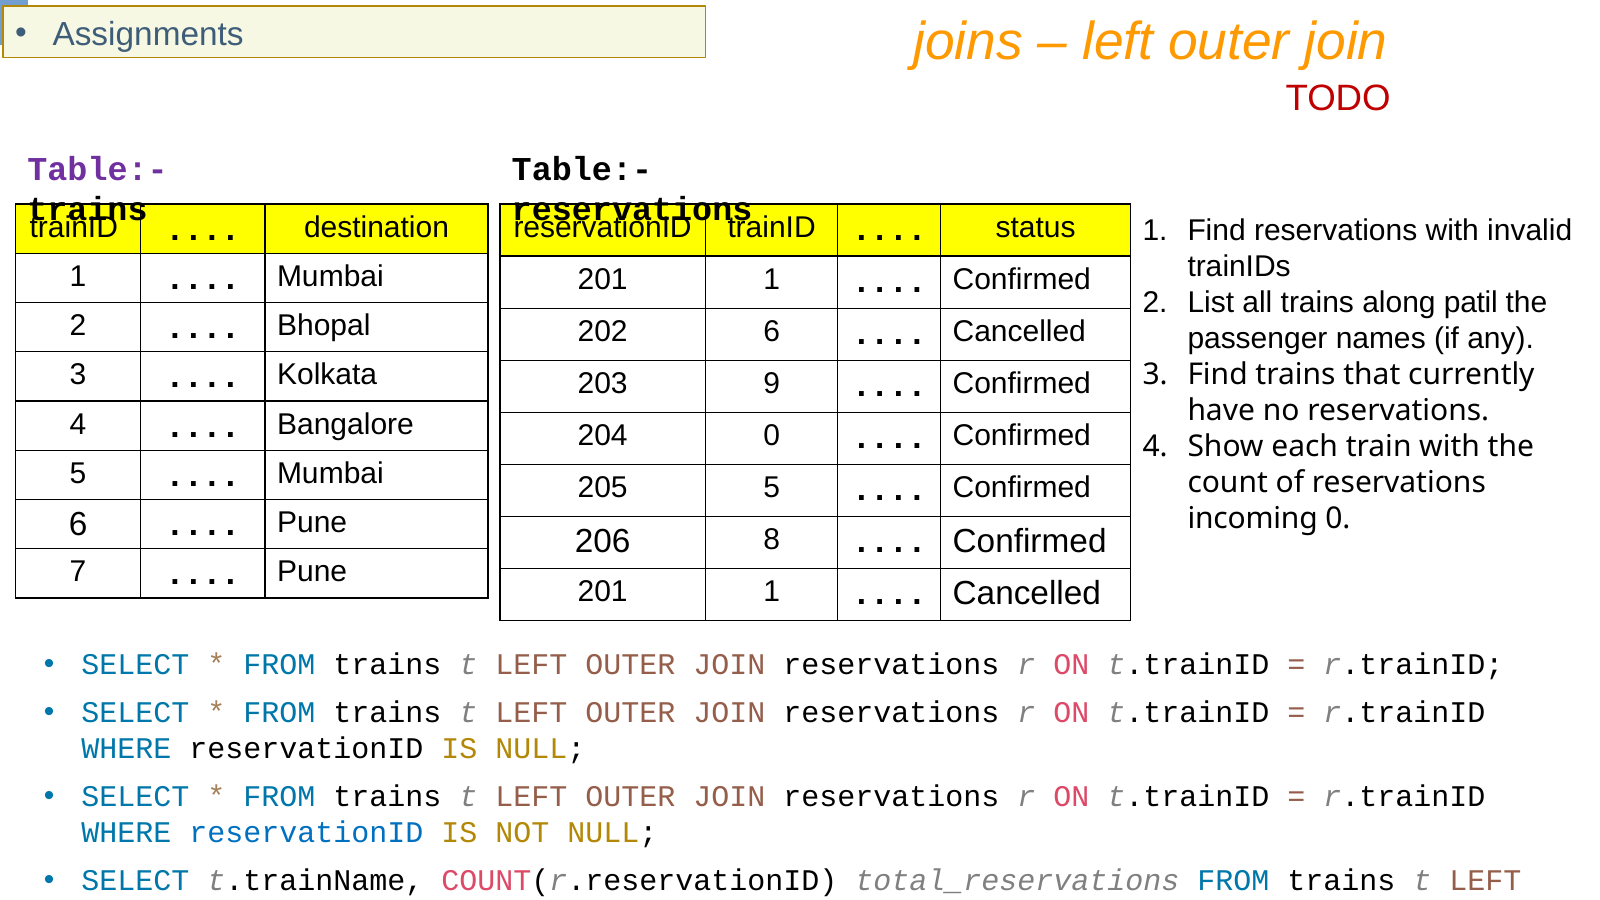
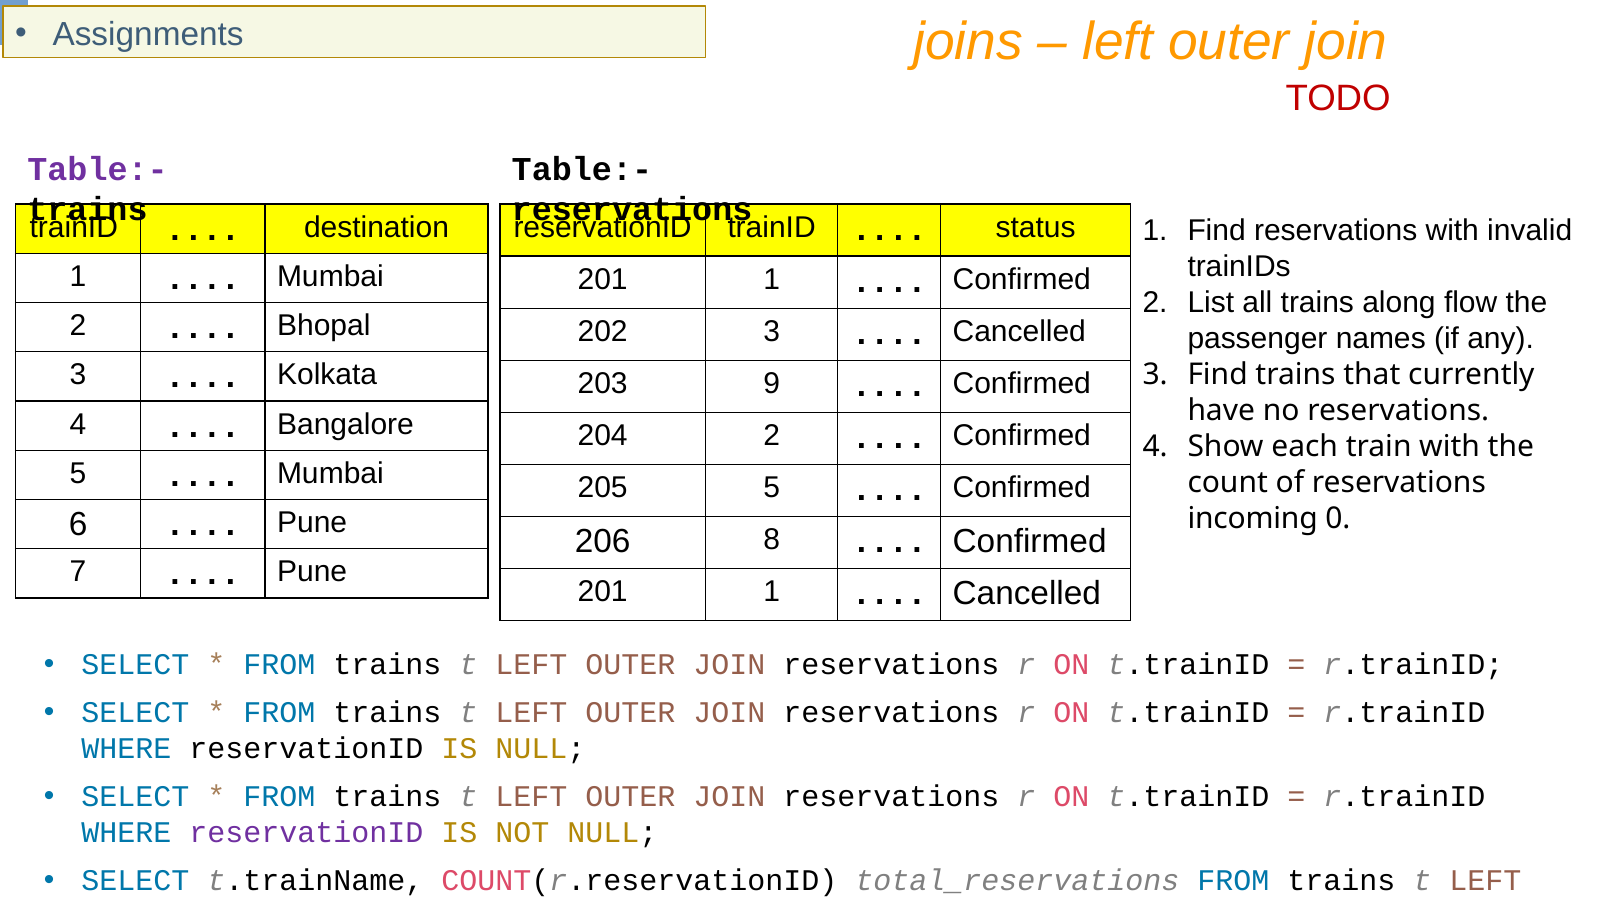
patil: patil -> flow (1471, 303)
202 6: 6 -> 3 (772, 332)
204 0: 0 -> 2 (772, 436)
reservationID colour: blue -> purple (306, 833)
